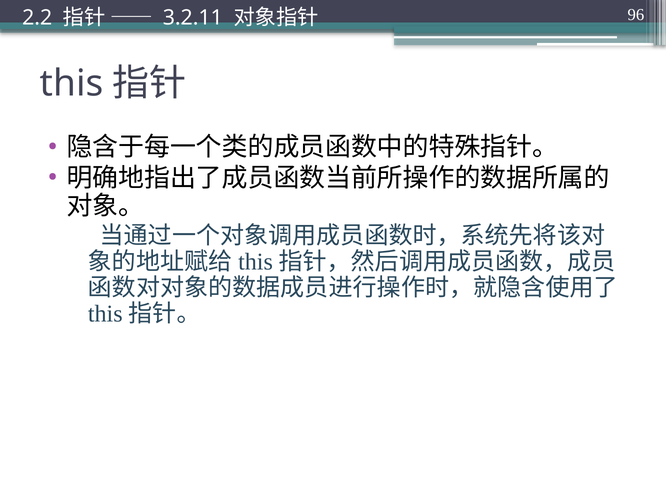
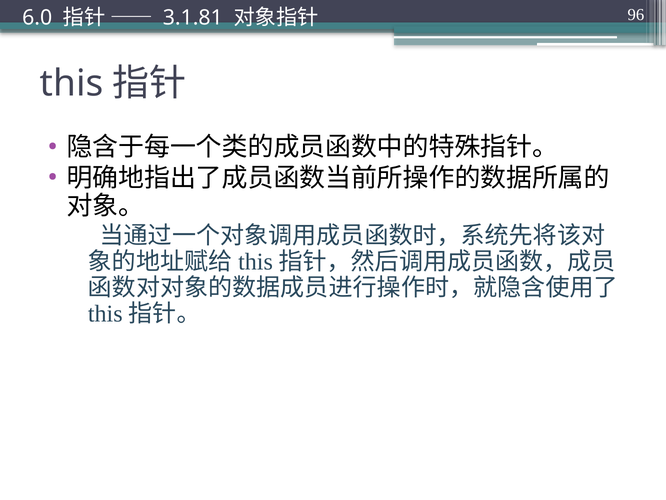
2.2: 2.2 -> 6.0 (37, 17)
3.2.11: 3.2.11 -> 3.1.81 (193, 17)
